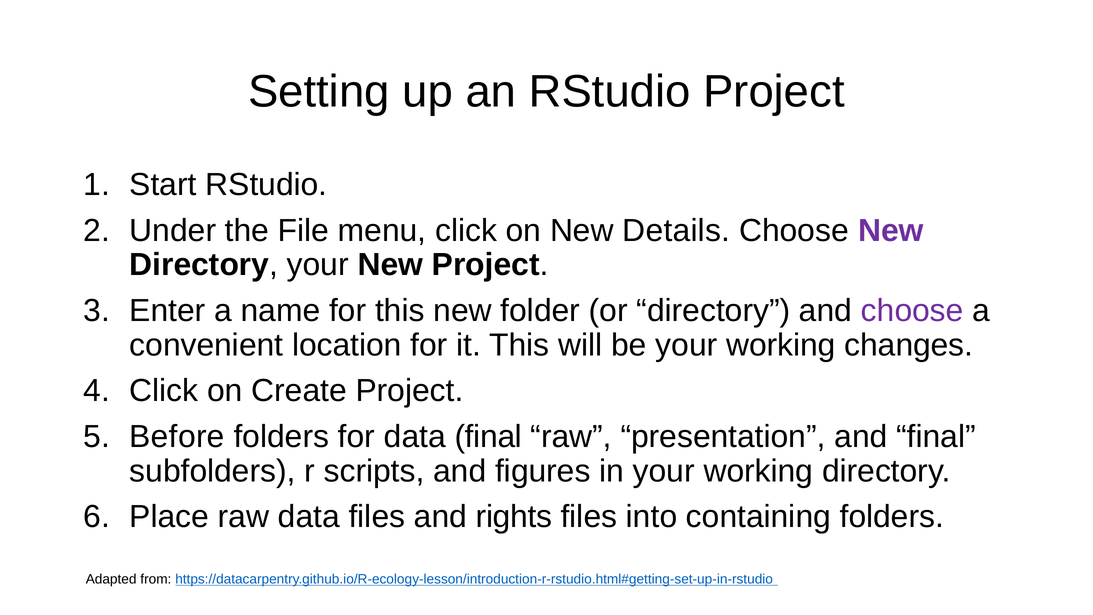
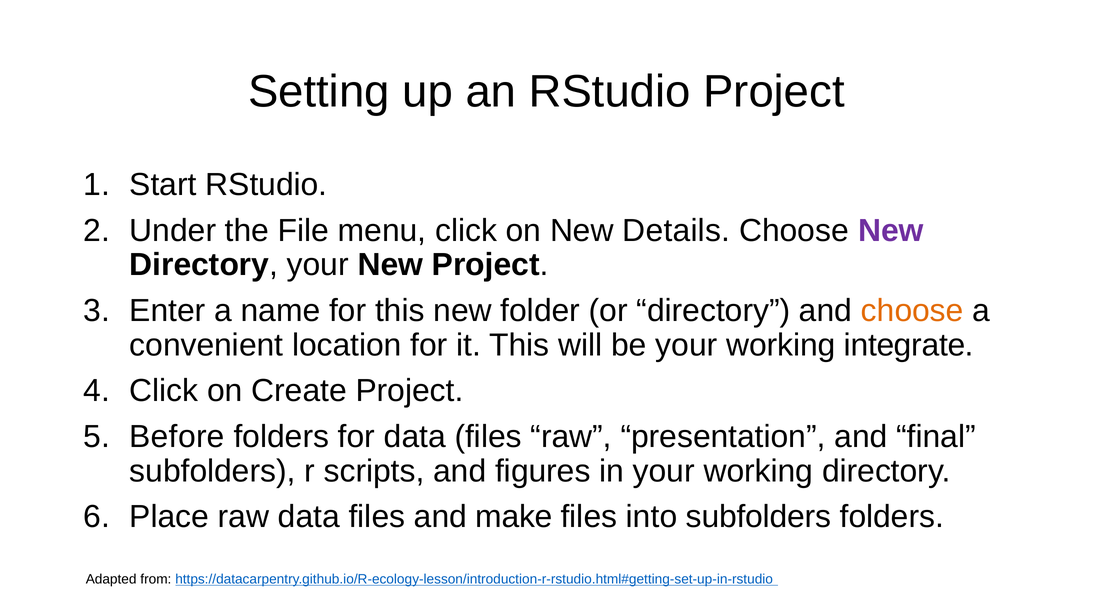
choose colour: purple -> orange (912, 311)
changes: changes -> integrate (909, 345)
for data final: final -> files (488, 437)
rights: rights -> make (514, 517)
into containing: containing -> subfolders (759, 517)
